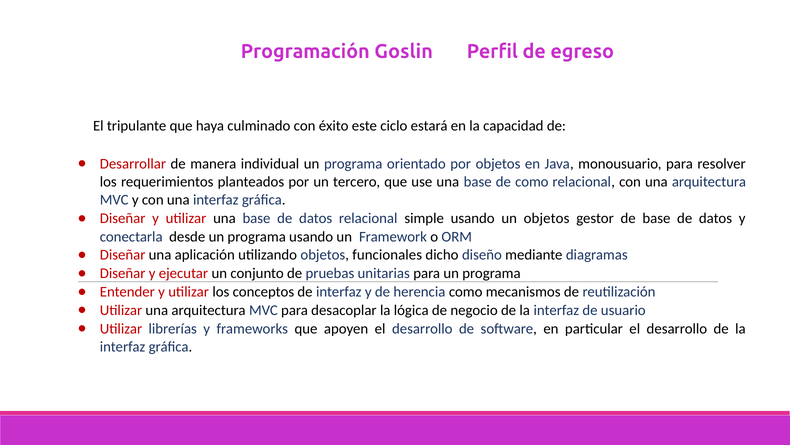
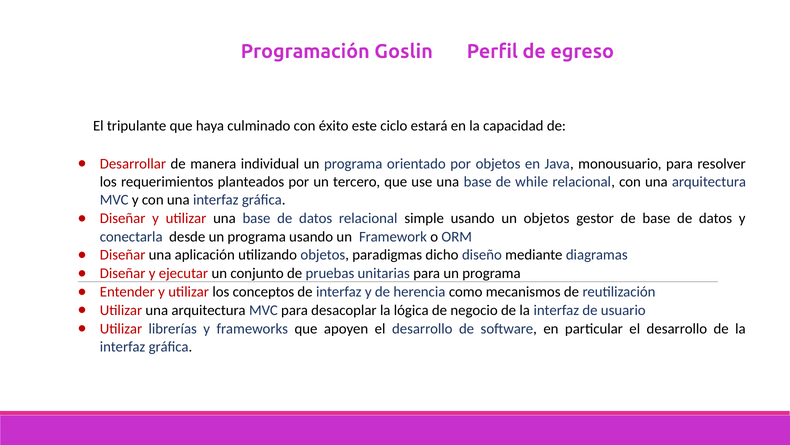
de como: como -> while (532, 182)
funcionales: funcionales -> paradigmas (387, 255)
